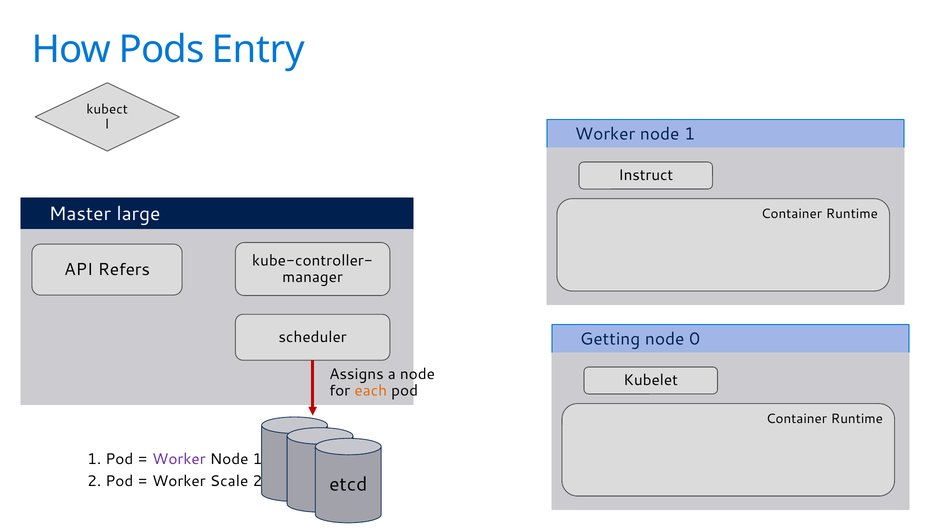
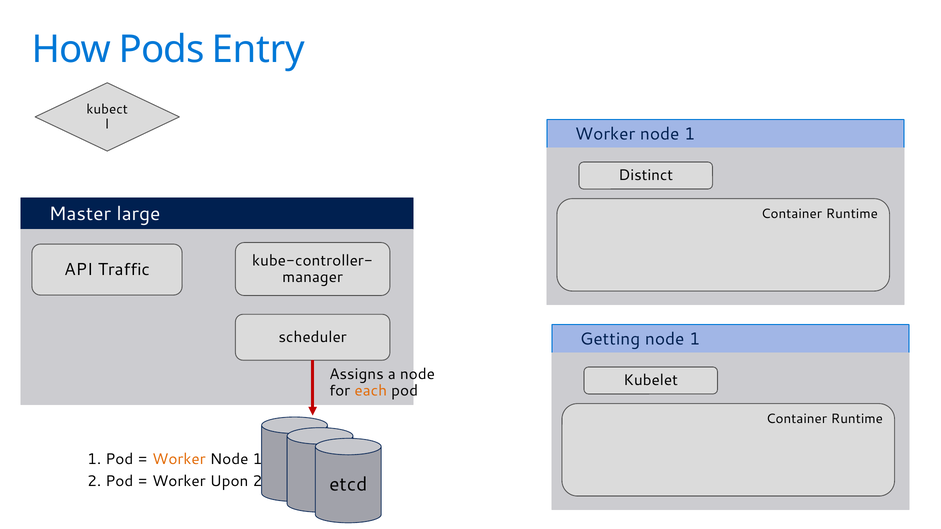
Instruct: Instruct -> Distinct (646, 175)
Refers: Refers -> Traffic (124, 270)
0: 0 -> 1 (695, 339)
Worker colour: purple -> orange (179, 459)
Scale: Scale -> Upon (229, 482)
